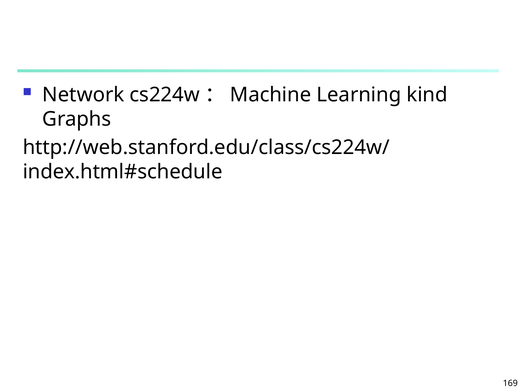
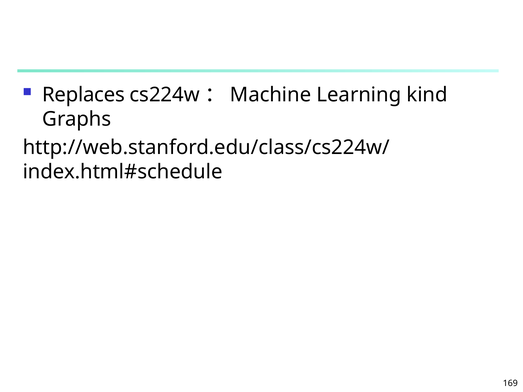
Network: Network -> Replaces (83, 95)
